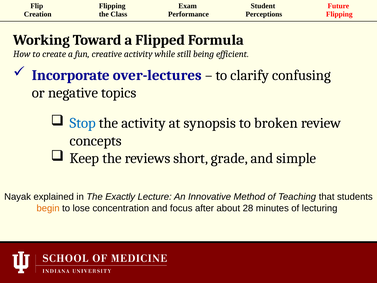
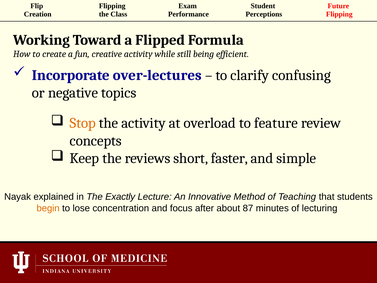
Stop colour: blue -> orange (83, 123)
synopsis: synopsis -> overload (210, 123)
broken: broken -> feature (276, 123)
grade: grade -> faster (229, 158)
28: 28 -> 87 (248, 208)
